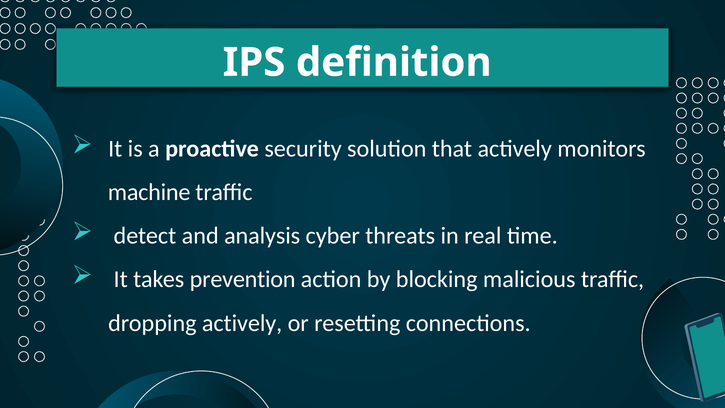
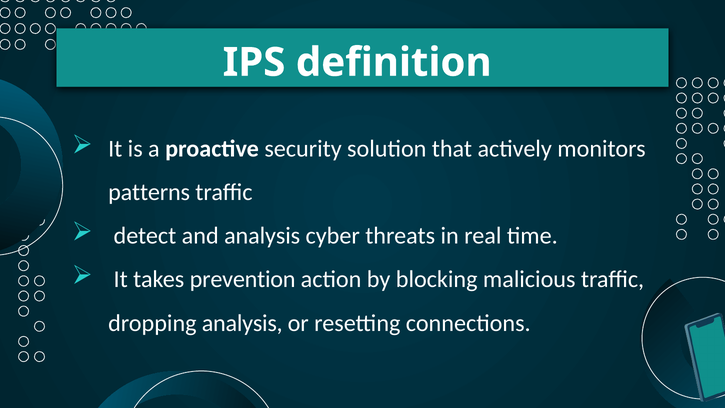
machine: machine -> patterns (149, 192)
dropping actively: actively -> analysis (242, 323)
